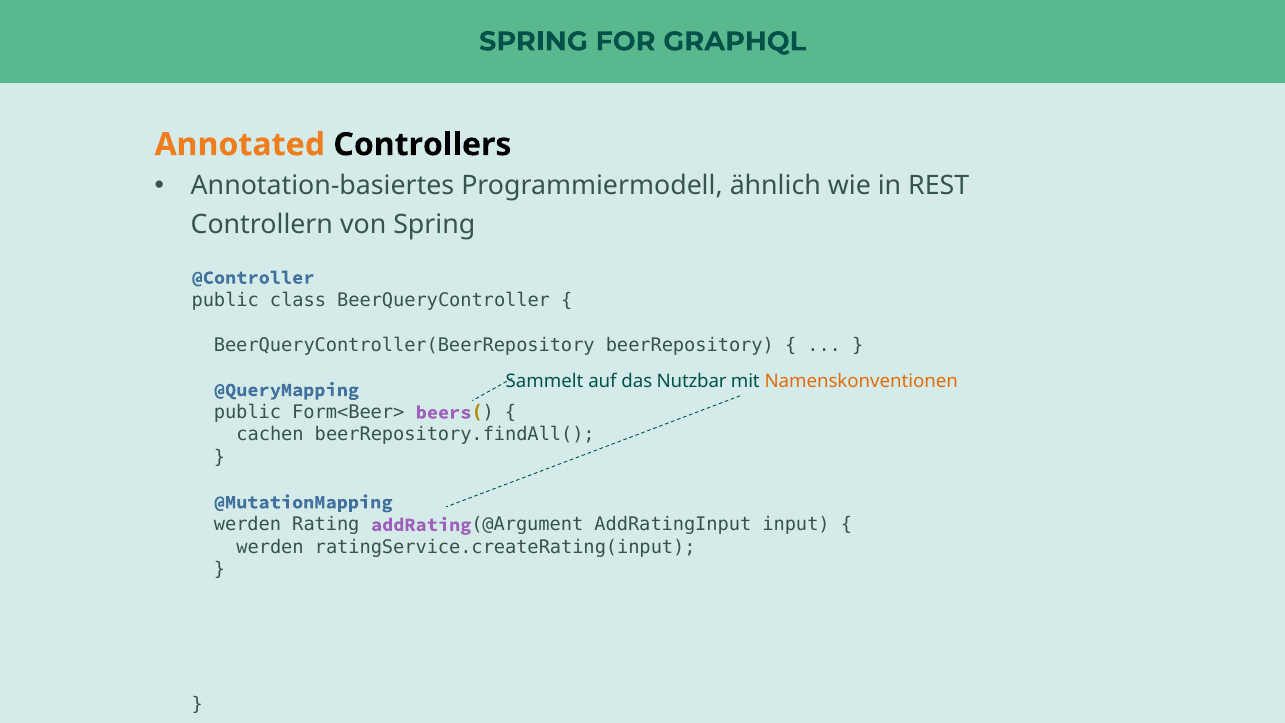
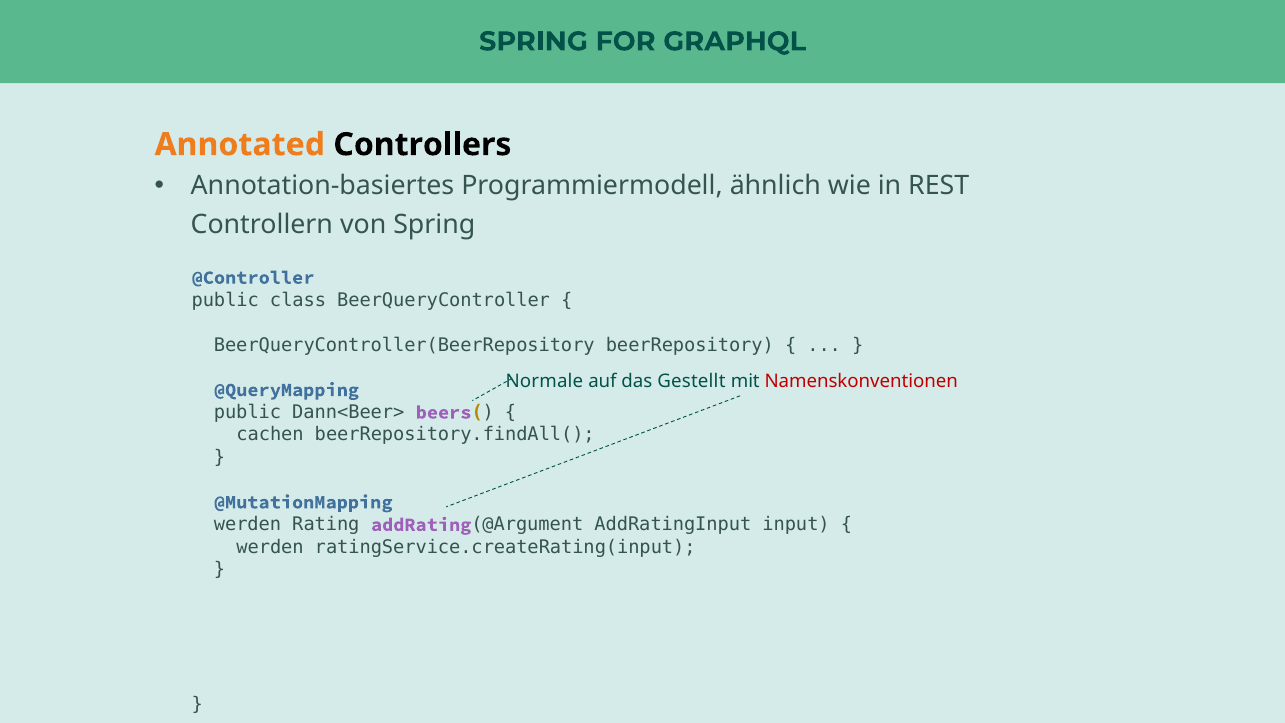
Sammelt: Sammelt -> Normale (544, 381)
Nutzbar: Nutzbar -> Gestellt (691, 381)
Namenskonventionen colour: orange -> red (861, 381)
Form<Beer>: Form<Beer> -> Dann<Beer> (348, 412)
